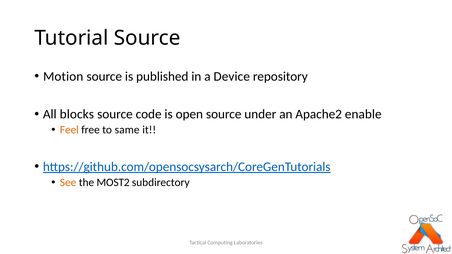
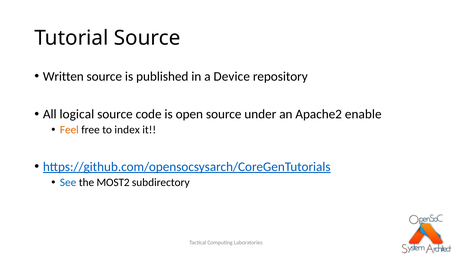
Motion: Motion -> Written (63, 76)
blocks: blocks -> logical (77, 114)
same: same -> index (127, 130)
See colour: orange -> blue (68, 183)
